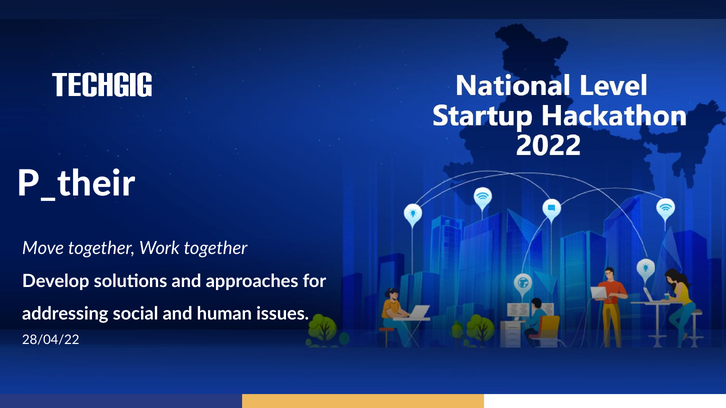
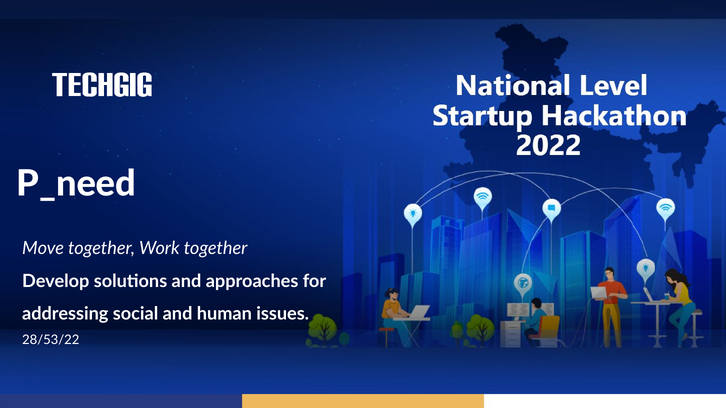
P_their: P_their -> P_need (76, 184)
28/04/22: 28/04/22 -> 28/53/22 (51, 340)
